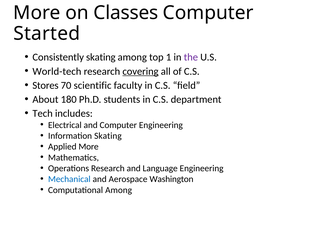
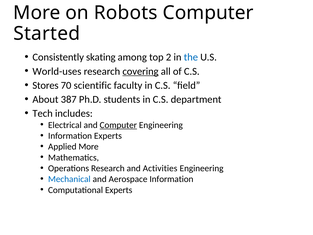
Classes: Classes -> Robots (126, 13)
1: 1 -> 2 (169, 57)
the colour: purple -> blue (191, 57)
World-tech: World-tech -> World-uses (57, 71)
180: 180 -> 387 (69, 99)
Computer underline: none -> present (118, 125)
Information Skating: Skating -> Experts (108, 136)
Language: Language -> Activities (160, 168)
Aerospace Washington: Washington -> Information (171, 179)
Computational Among: Among -> Experts (119, 190)
